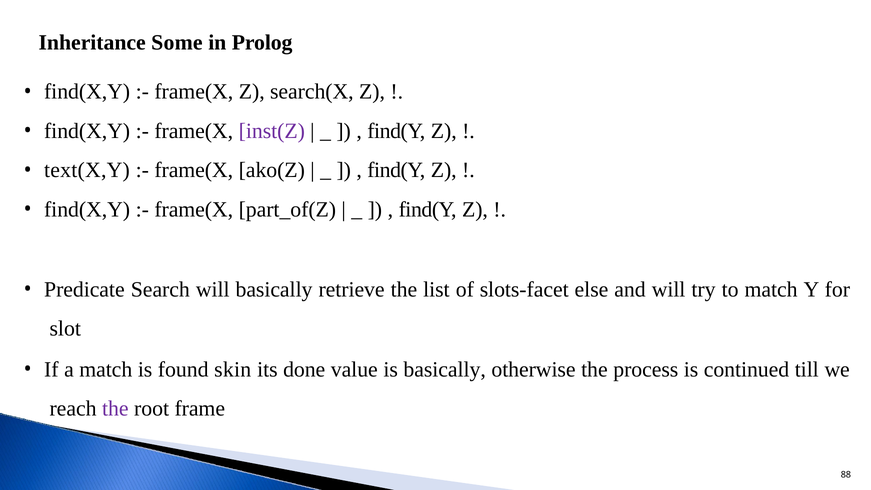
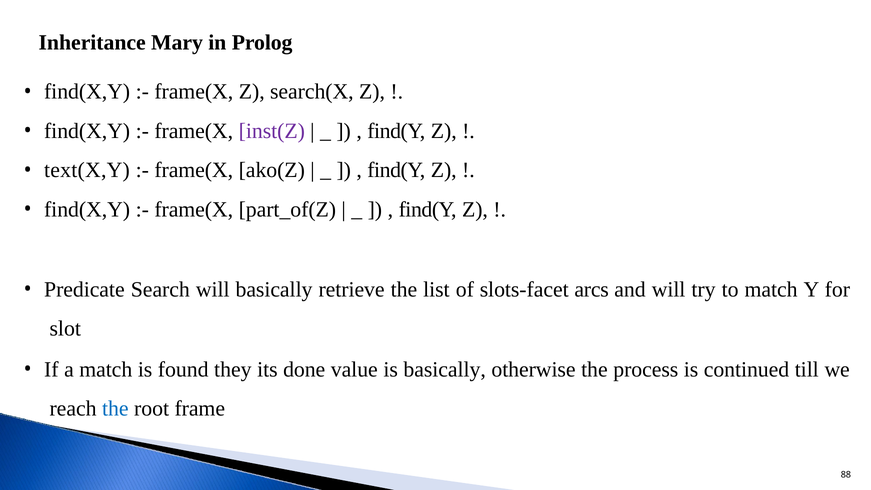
Some: Some -> Mary (177, 43)
else: else -> arcs (592, 289)
skin: skin -> they (233, 369)
the colour: purple -> blue (115, 409)
